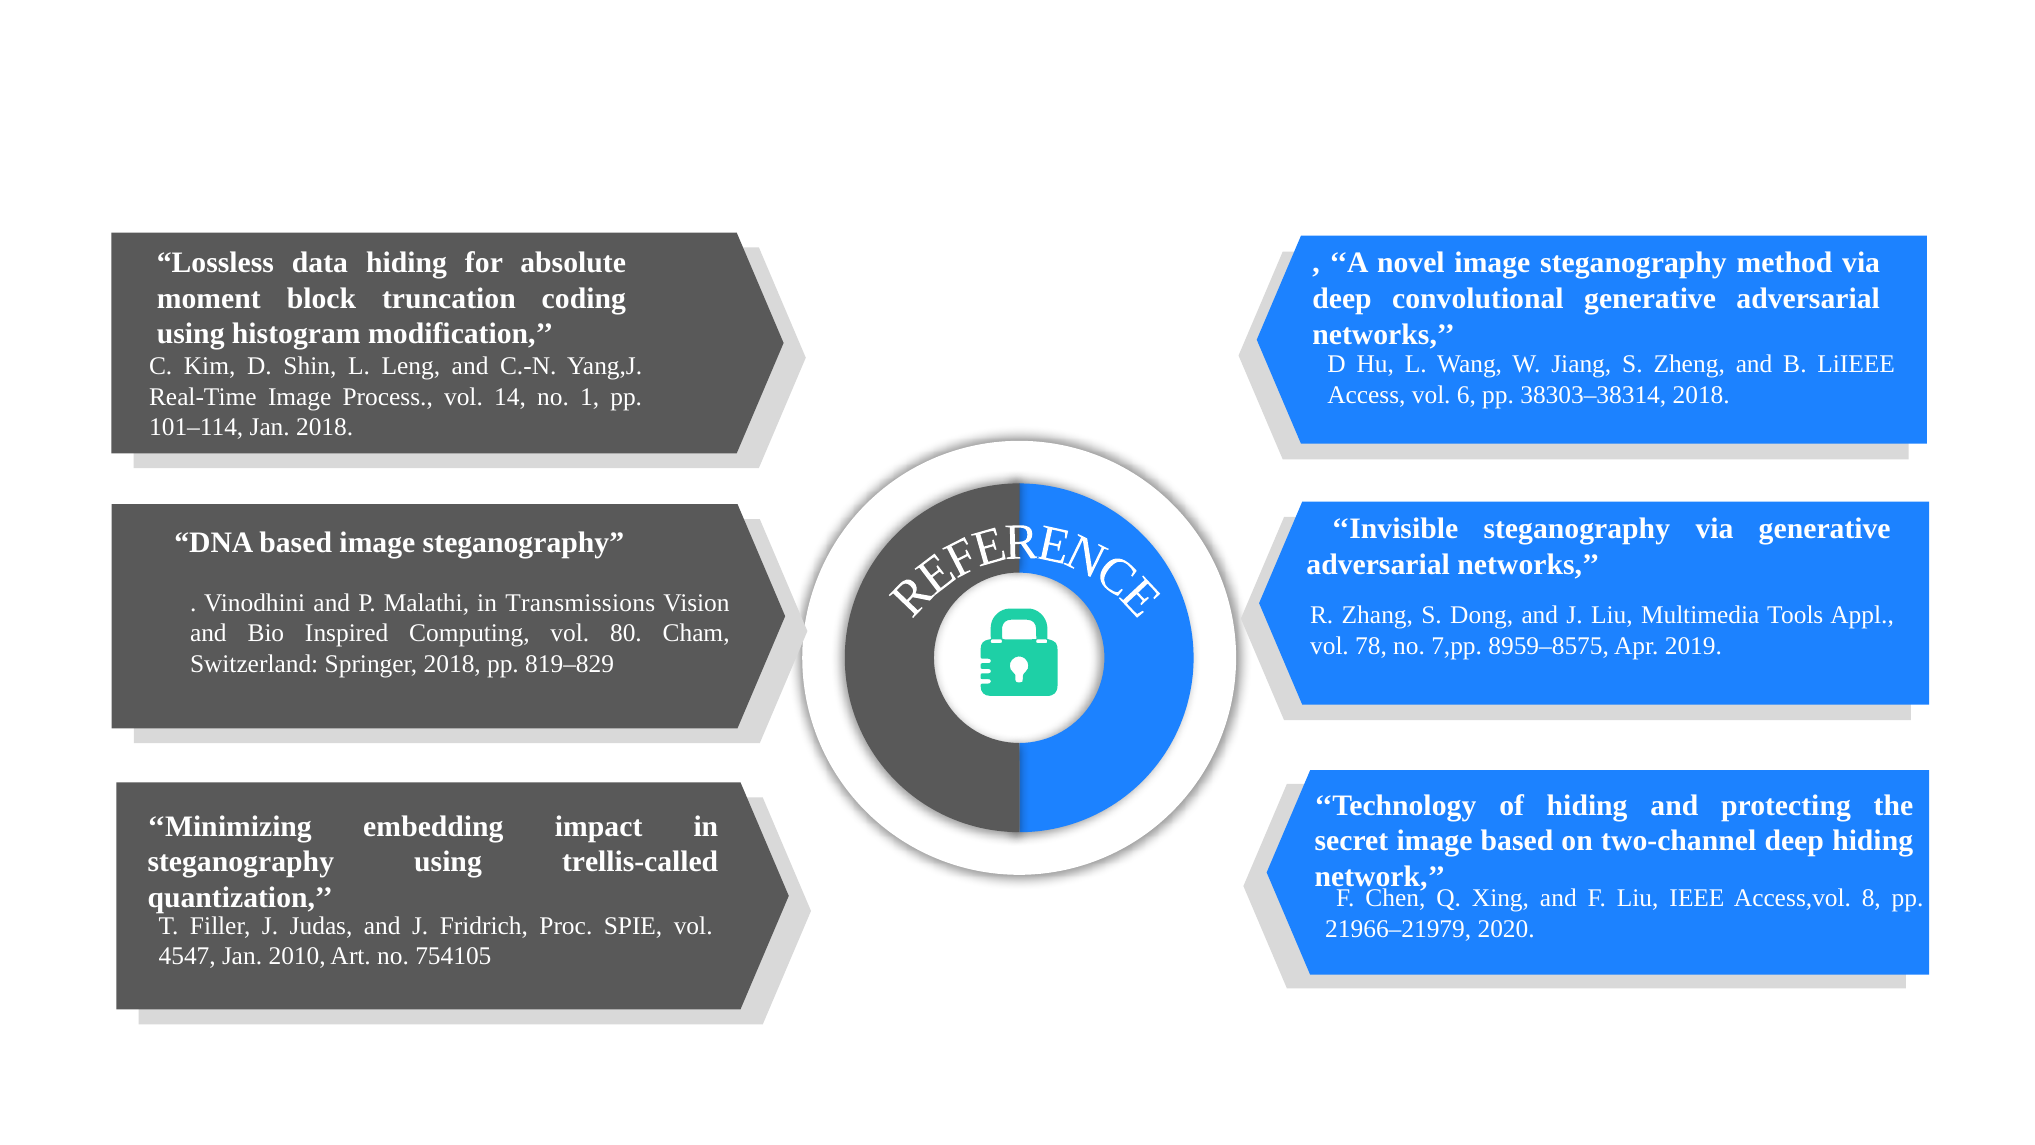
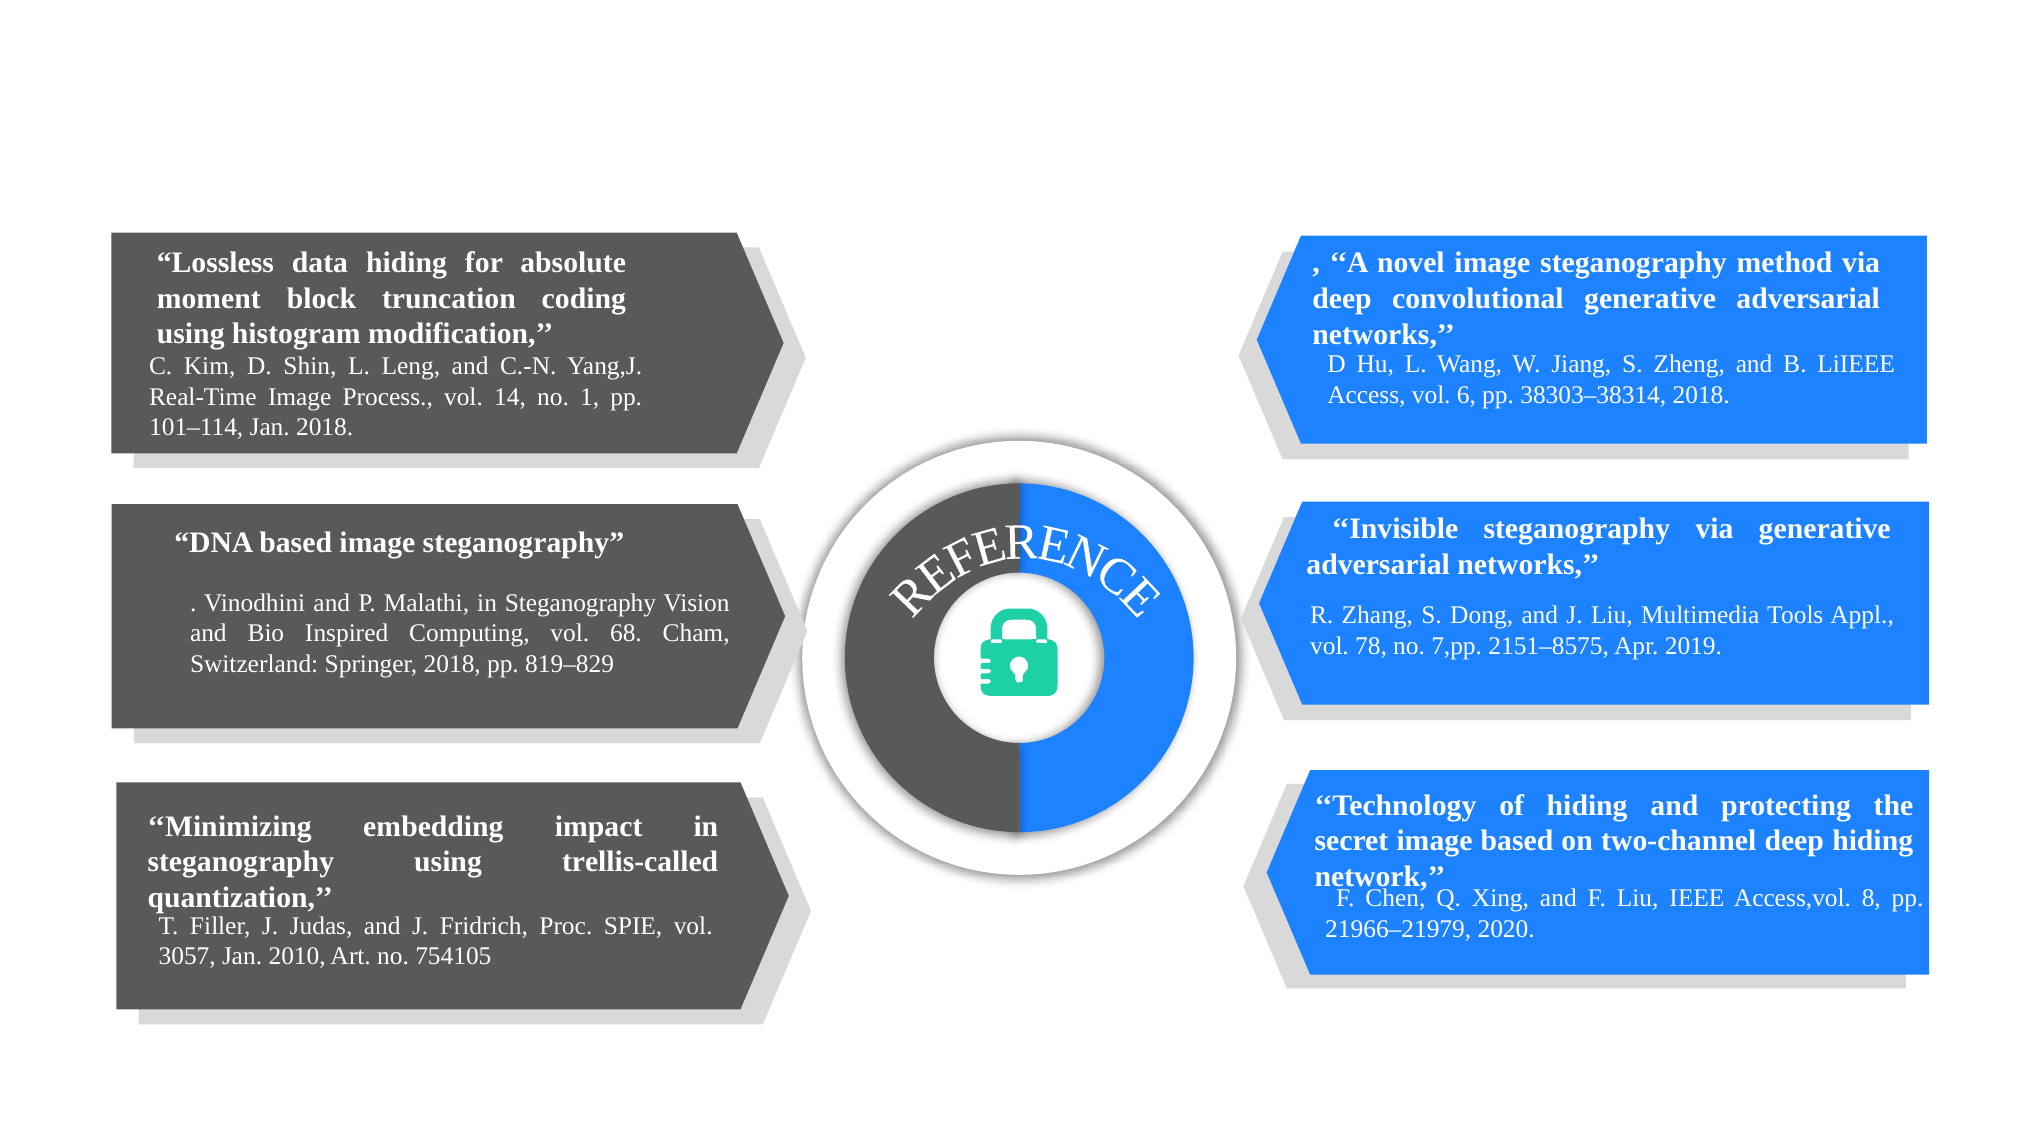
Malathi in Transmissions: Transmissions -> Steganography (580, 603)
80: 80 -> 68 (626, 633)
8959–8575: 8959–8575 -> 2151–8575 (1549, 645)
4547: 4547 -> 3057 (187, 956)
